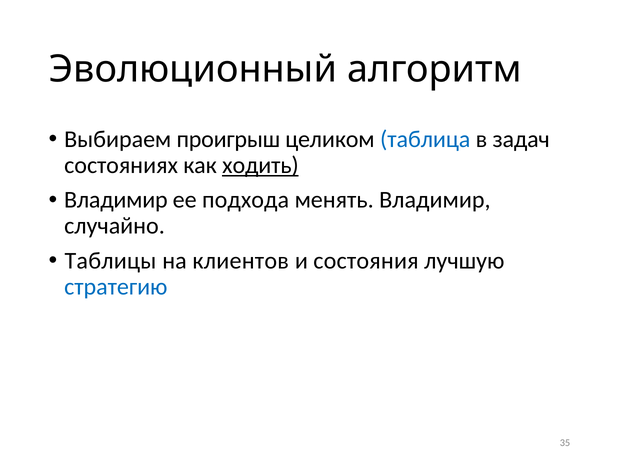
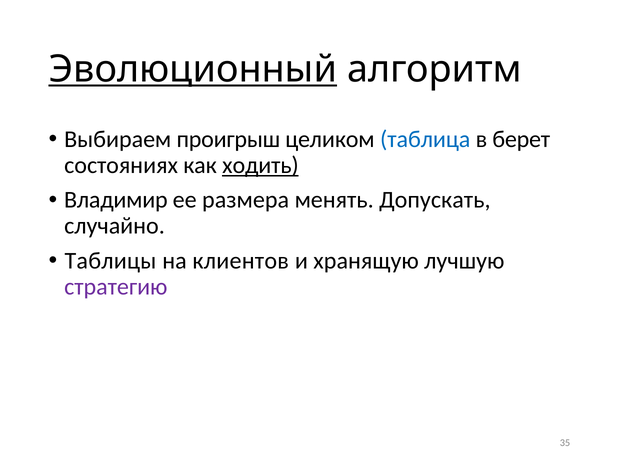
Эволюционный underline: none -> present (193, 69)
задач: задач -> берет (521, 140)
подхода: подхода -> размера (246, 200)
менять Владимир: Владимир -> Допускать (435, 200)
состояния: состояния -> хранящую (366, 261)
стратегию colour: blue -> purple (116, 287)
